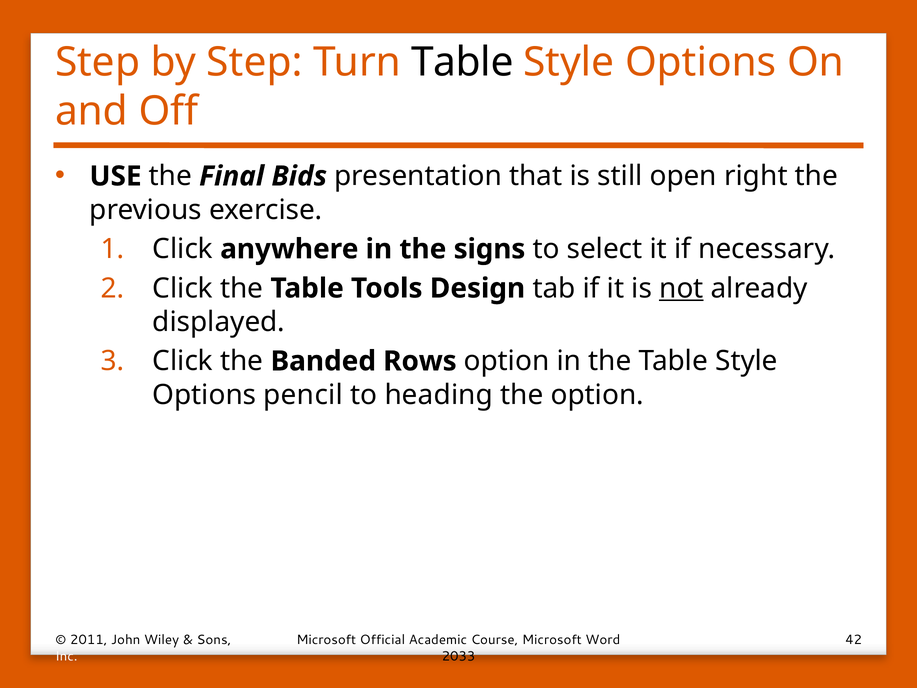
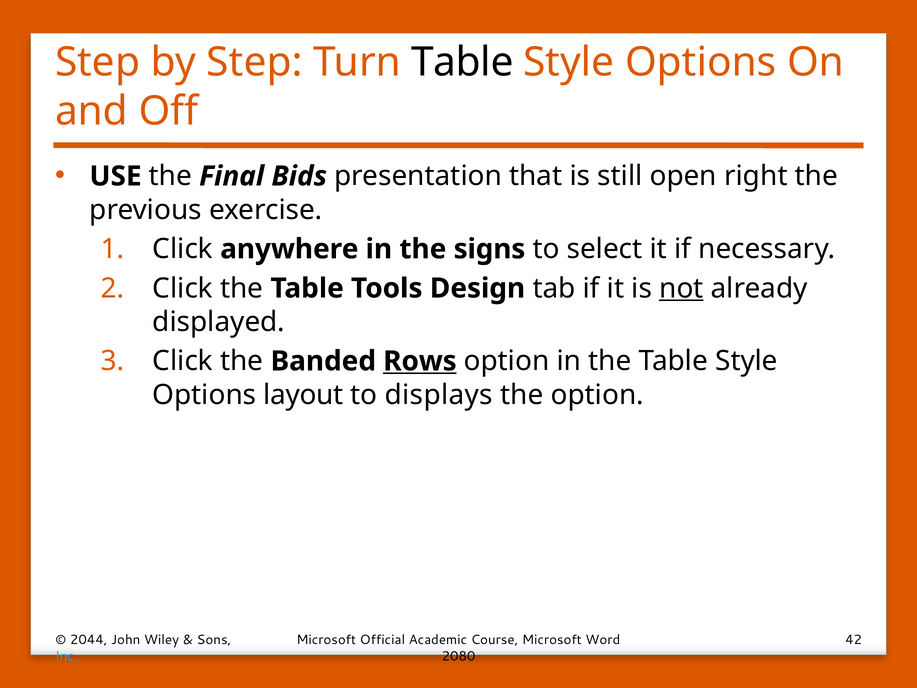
Rows underline: none -> present (420, 361)
pencil: pencil -> layout (303, 395)
heading: heading -> displays (439, 395)
2011: 2011 -> 2044 (89, 640)
Inc colour: white -> light blue (66, 656)
2033: 2033 -> 2080 (459, 656)
